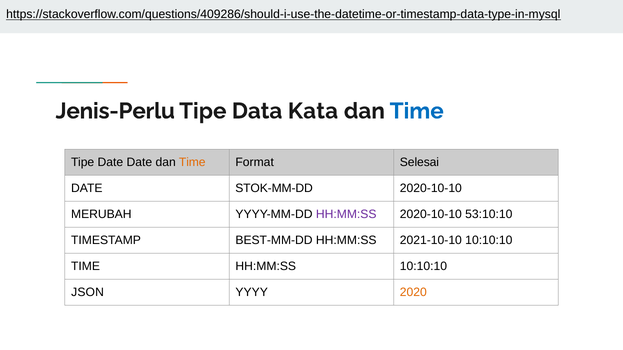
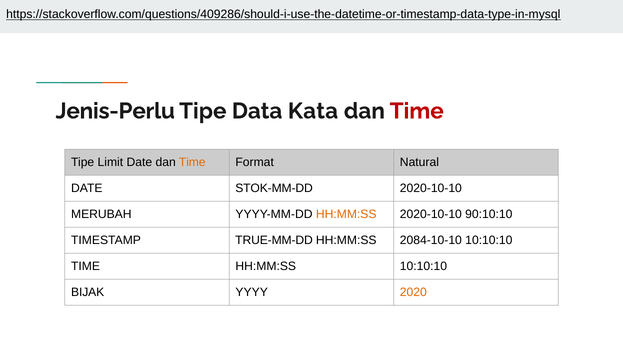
Time colour: blue -> red (417, 111)
Tipe Date: Date -> Limit (110, 162)
Selesai: Selesai -> Natural (419, 162)
HH:MM:SS colour: purple -> orange (346, 215)
53:10:10: 53:10:10 -> 90:10:10 (489, 215)
BEST-MM-DD: BEST-MM-DD -> TRUE-MM-DD (274, 241)
2021-10-10: 2021-10-10 -> 2084-10-10 (431, 241)
JSON: JSON -> BIJAK (88, 293)
